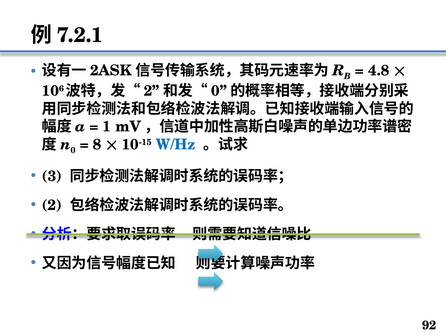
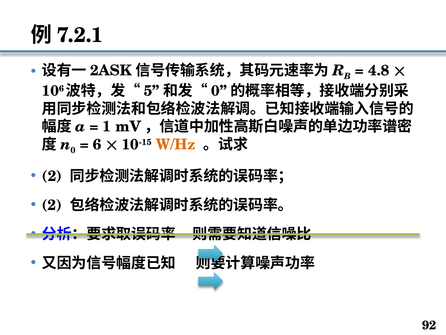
2: 2 -> 5 (152, 91)
8: 8 -> 6 (97, 144)
W/Hz colour: blue -> orange (176, 144)
3: 3 -> 2 (52, 176)
